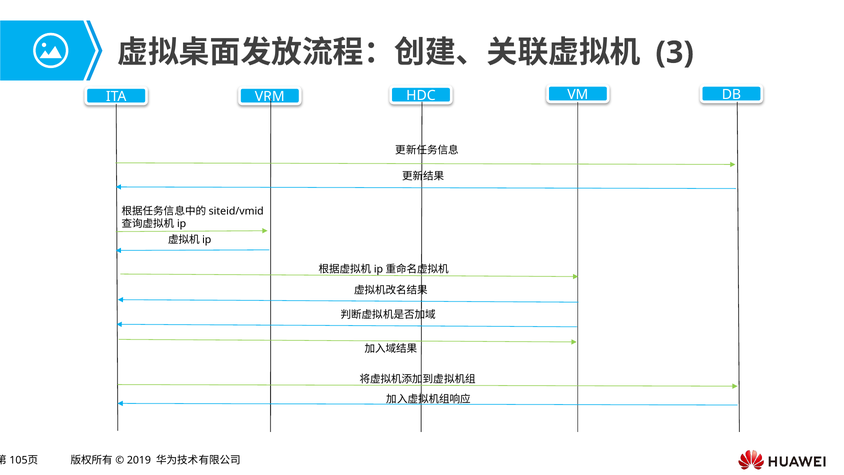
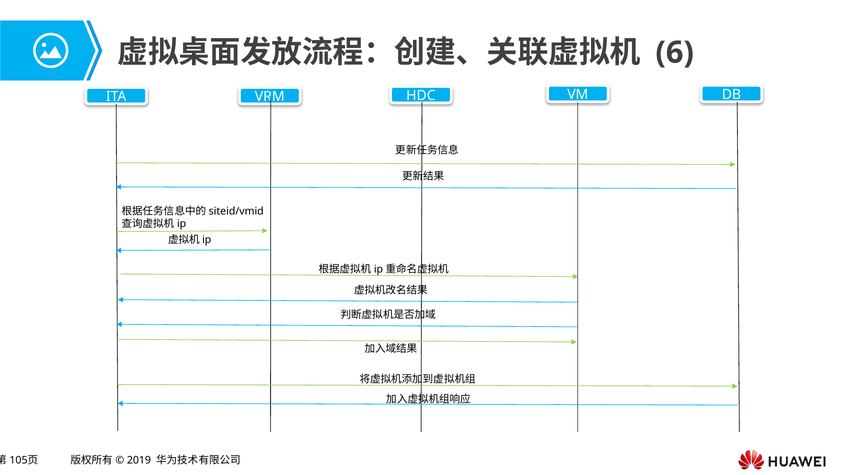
3: 3 -> 6 (675, 53)
